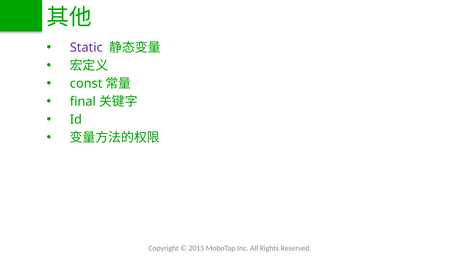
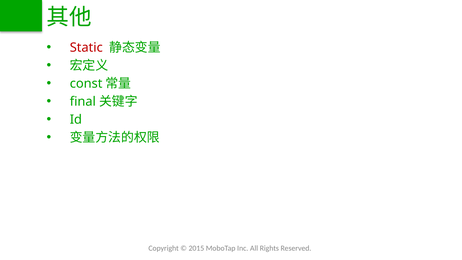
Static colour: purple -> red (86, 48)
